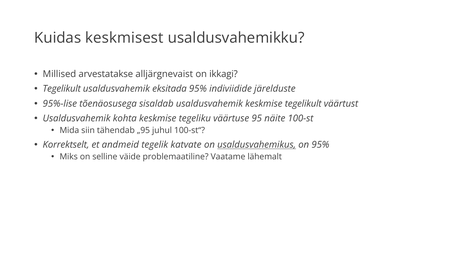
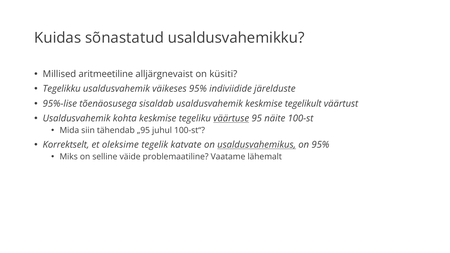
keskmisest: keskmisest -> sõnastatud (124, 38)
arvestatakse: arvestatakse -> aritmeetiline (106, 74)
ikkagi: ikkagi -> küsiti (223, 74)
Tegelikult: Tegelikult -> Tegelikku (62, 89)
eksitada: eksitada -> väikeses (169, 89)
väärtuse underline: none -> present (231, 119)
andmeid: andmeid -> oleksime (120, 145)
